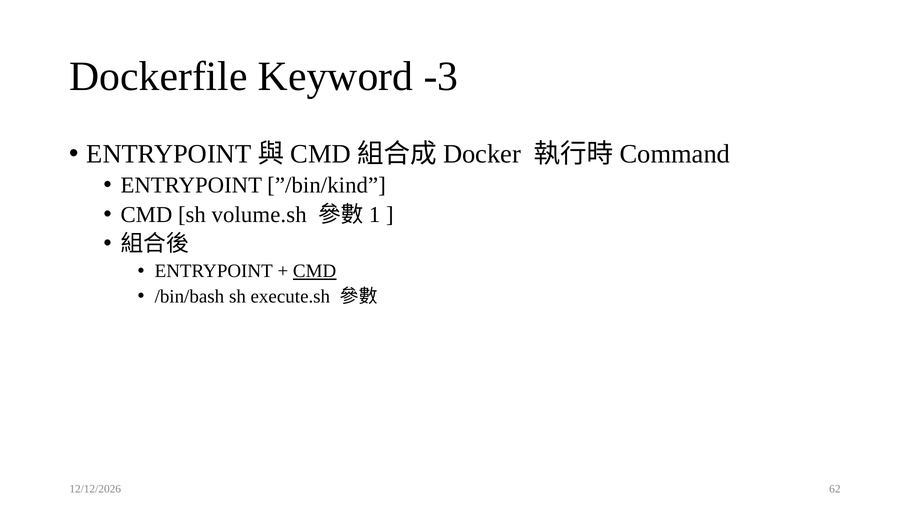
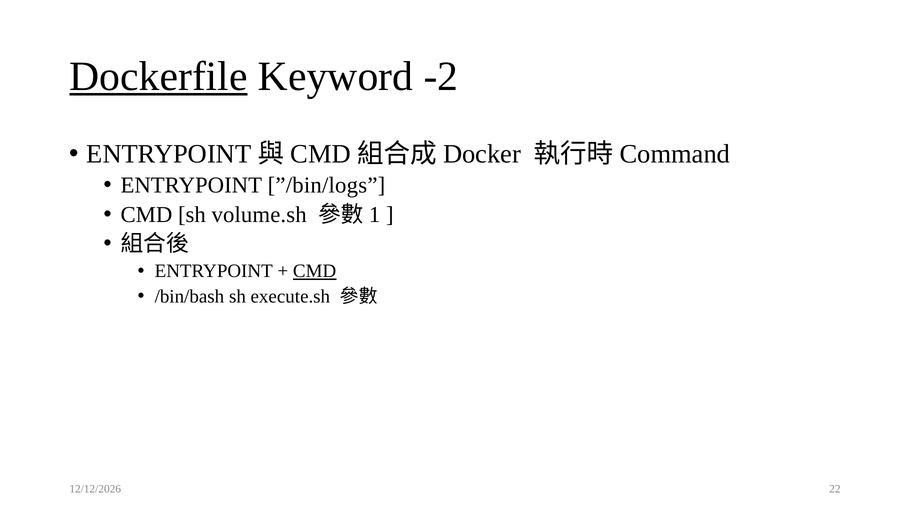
Dockerfile underline: none -> present (158, 76)
-3: -3 -> -2 (441, 76)
”/bin/kind: ”/bin/kind -> ”/bin/logs (326, 185)
62: 62 -> 22 (835, 489)
